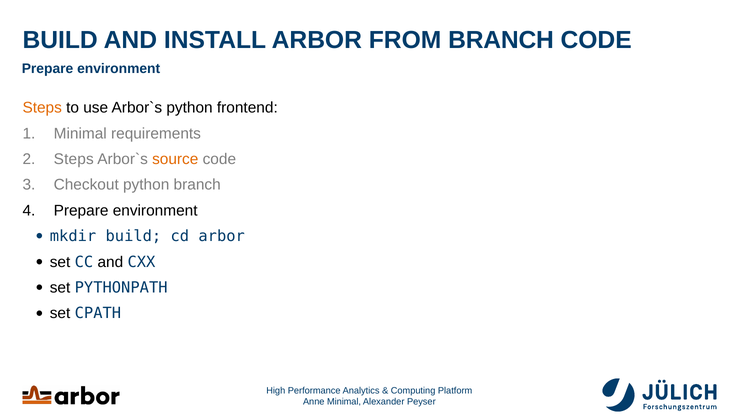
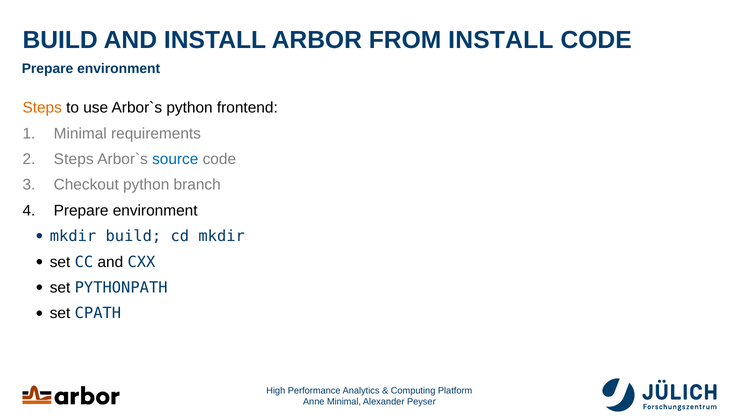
FROM BRANCH: BRANCH -> INSTALL (501, 40)
source colour: orange -> blue (175, 159)
cd arbor: arbor -> mkdir (222, 236)
